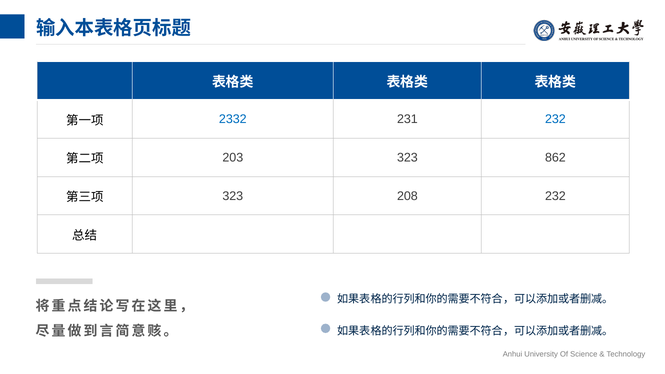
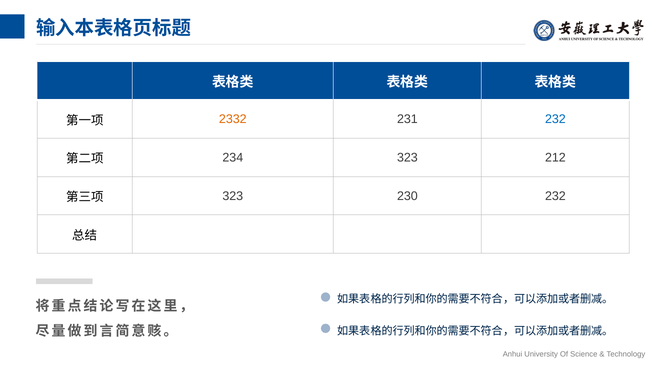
2332 colour: blue -> orange (233, 119)
203: 203 -> 234 (233, 158)
862: 862 -> 212 (555, 158)
208: 208 -> 230 (407, 196)
